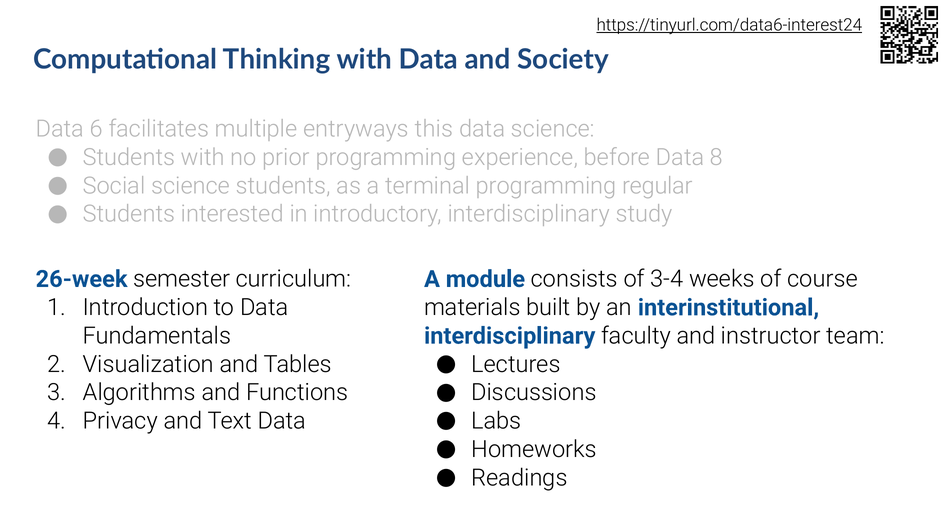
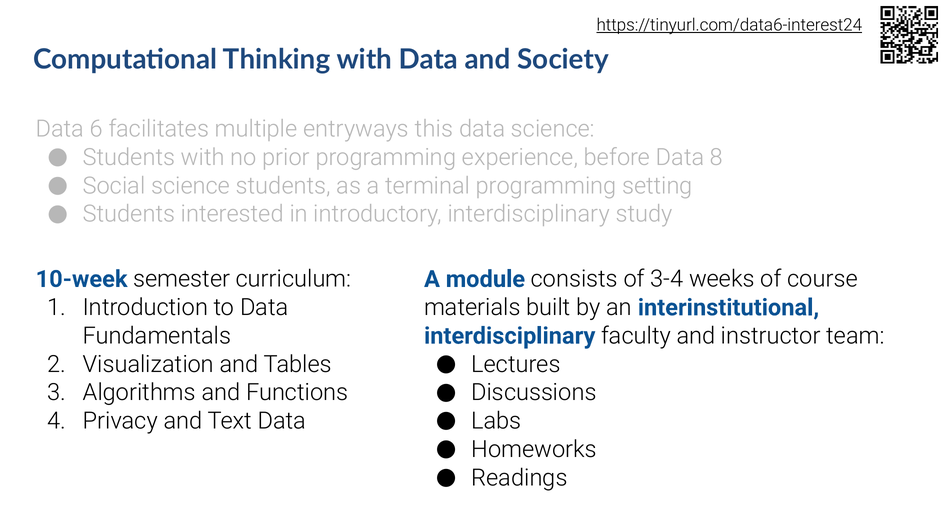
regular: regular -> setting (657, 186)
26-week: 26-week -> 10-week (82, 279)
